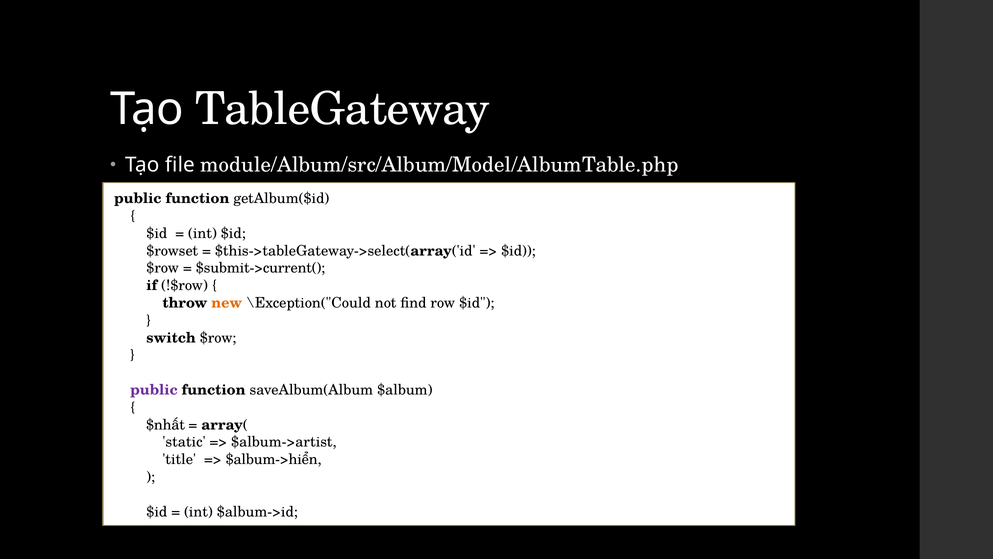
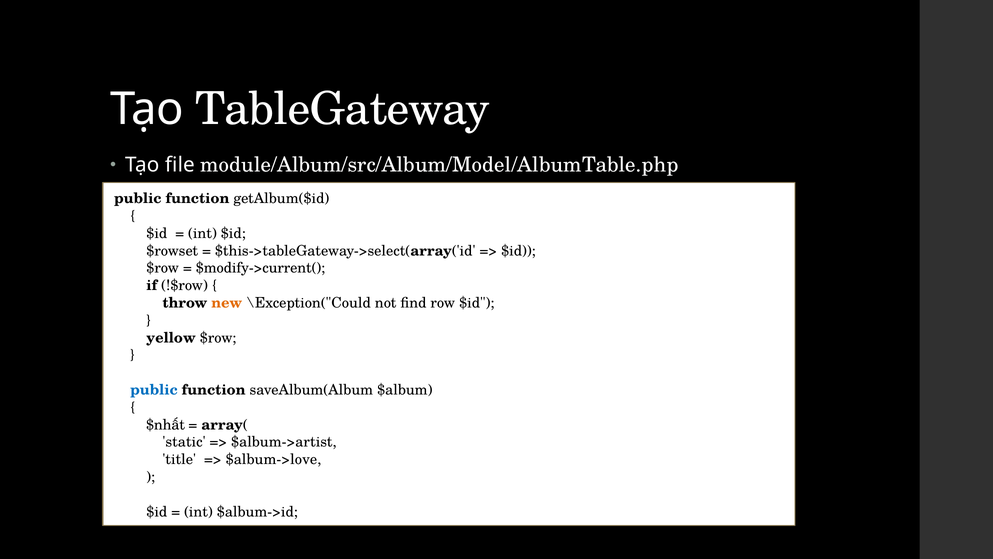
$submit->current(: $submit->current( -> $modify->current( (260, 268)
switch: switch -> yellow (171, 337)
public colour: purple -> blue (154, 390)
$album->hiển: $album->hiển -> $album->love (273, 459)
